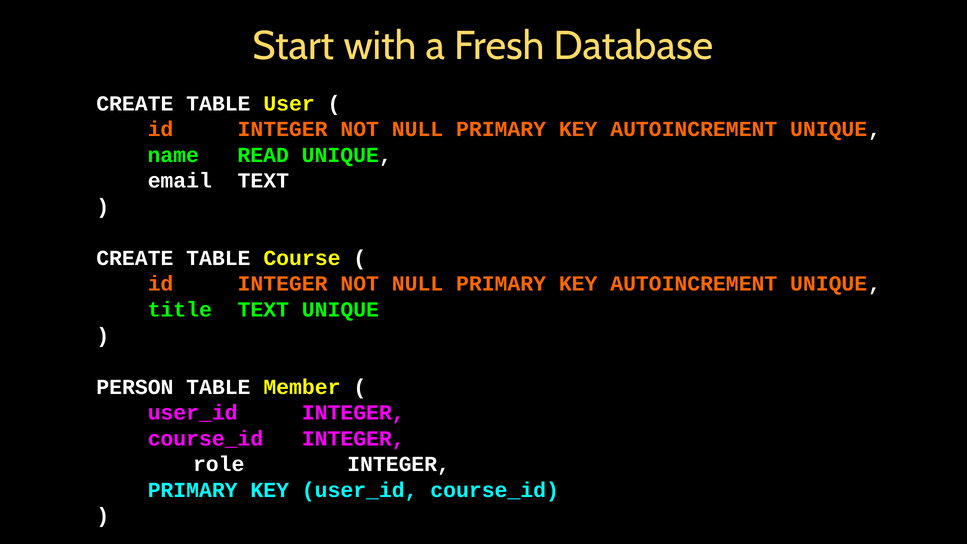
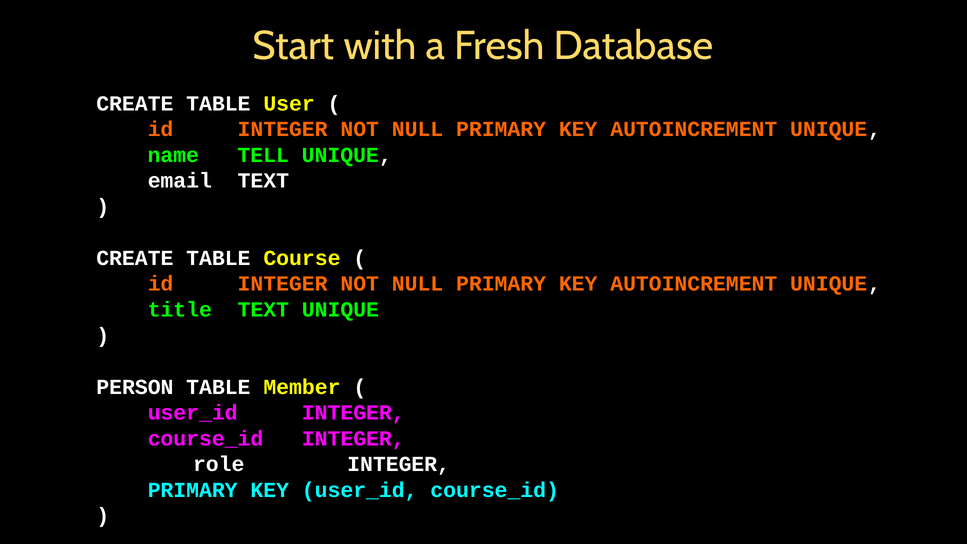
READ: READ -> TELL (263, 155)
